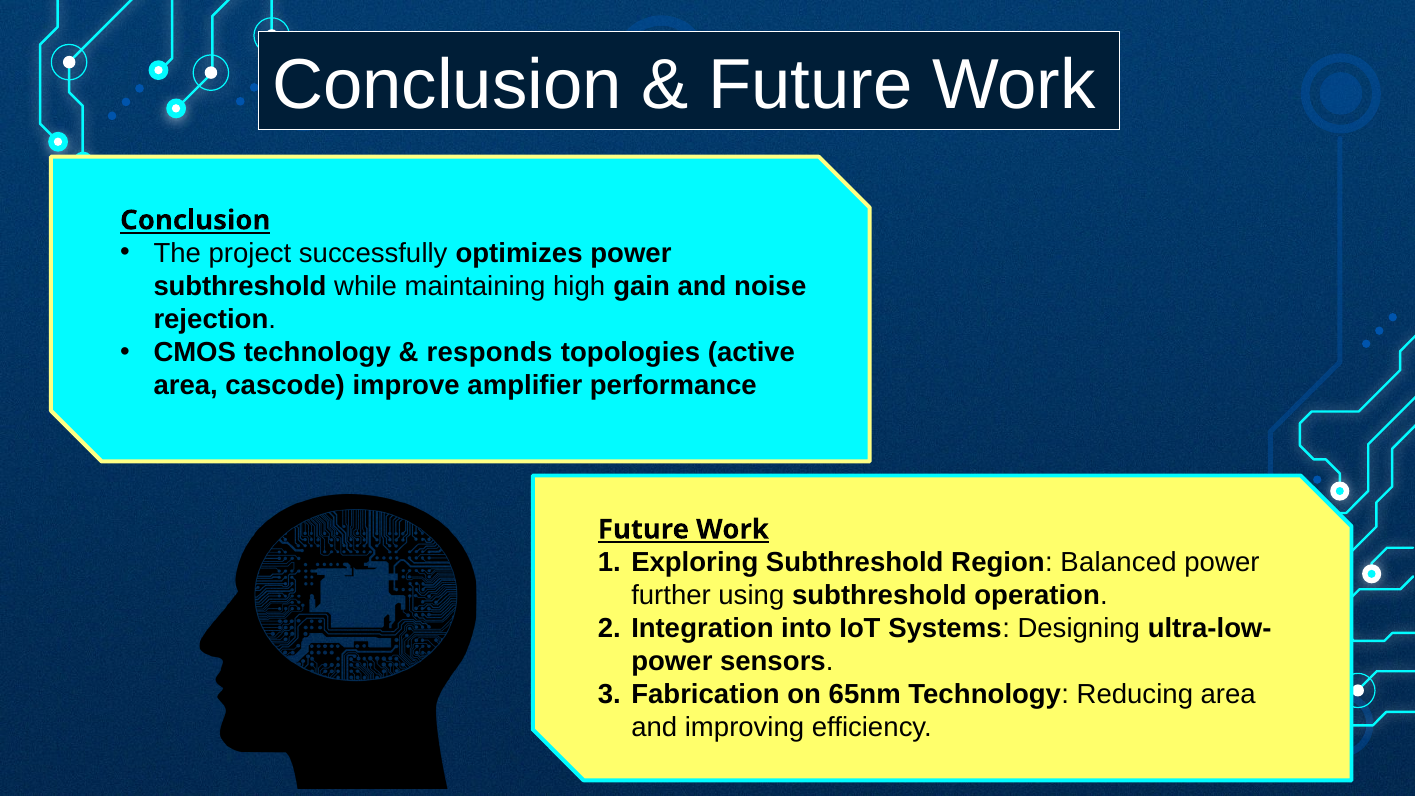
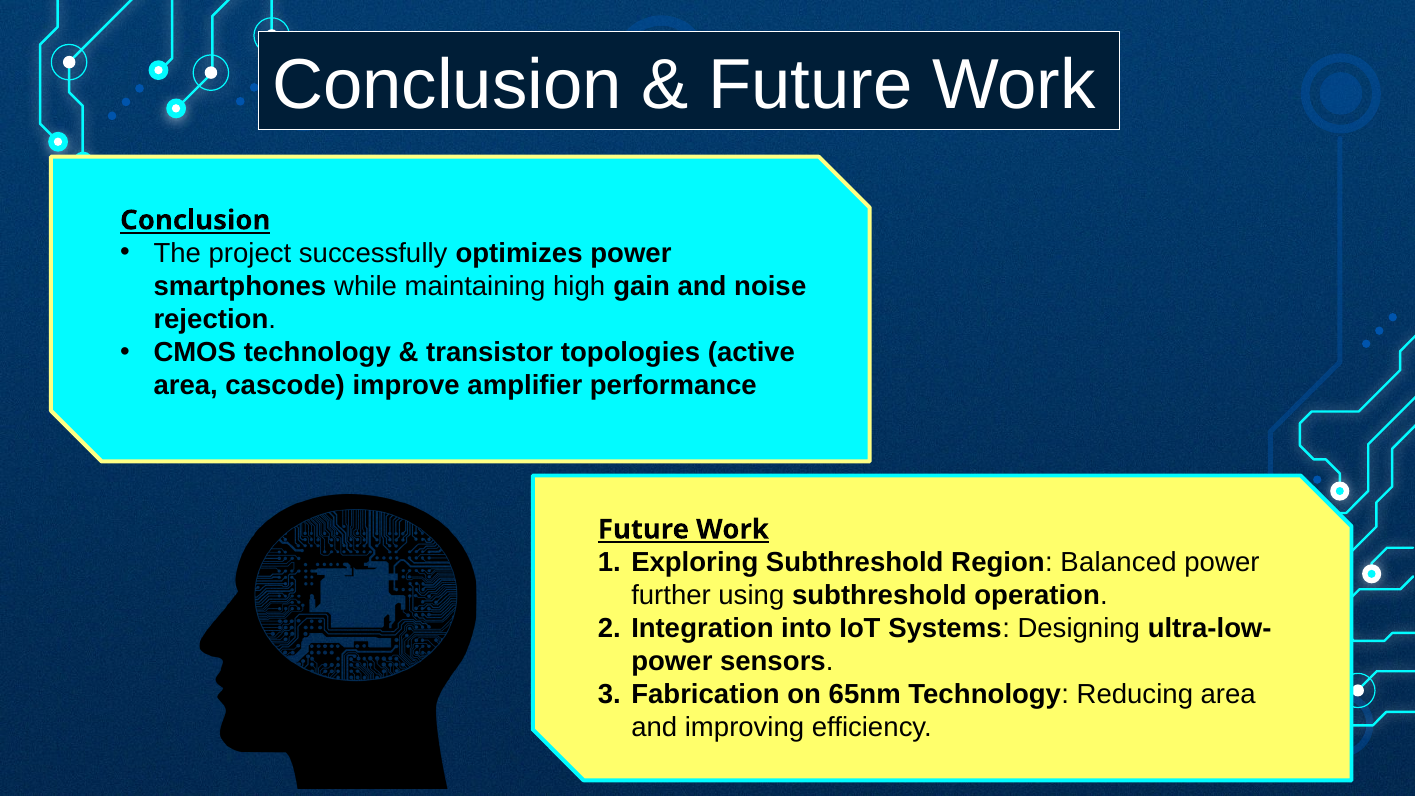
subthreshold: subthreshold -> smartphones (240, 286)
responds: responds -> transistor (490, 352)
